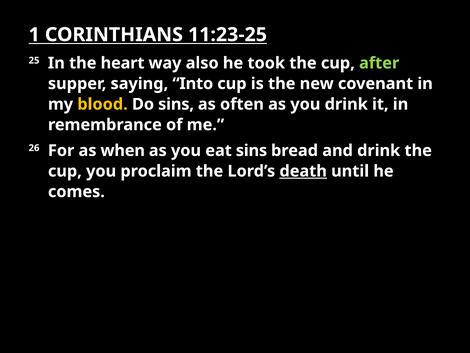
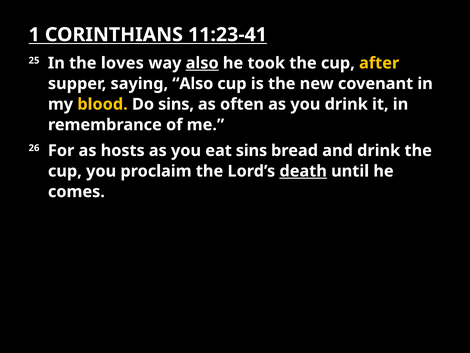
11:23-25: 11:23-25 -> 11:23-41 (227, 35)
heart: heart -> loves (122, 63)
also underline: none -> present (202, 63)
after colour: light green -> yellow (379, 63)
saying Into: Into -> Also (193, 84)
when: when -> hosts (123, 150)
